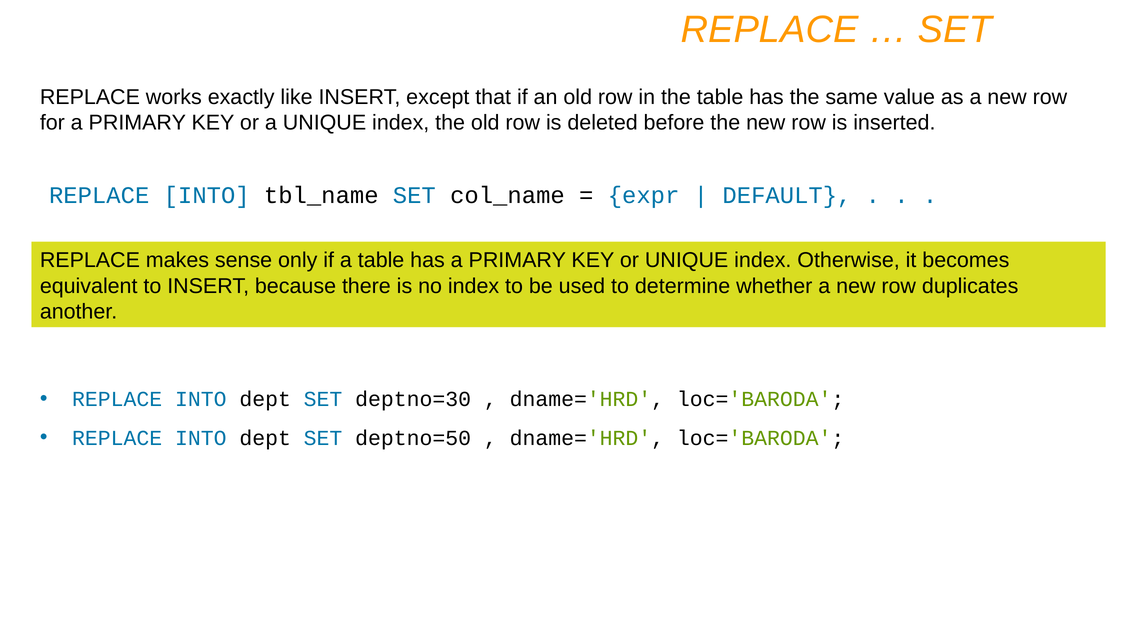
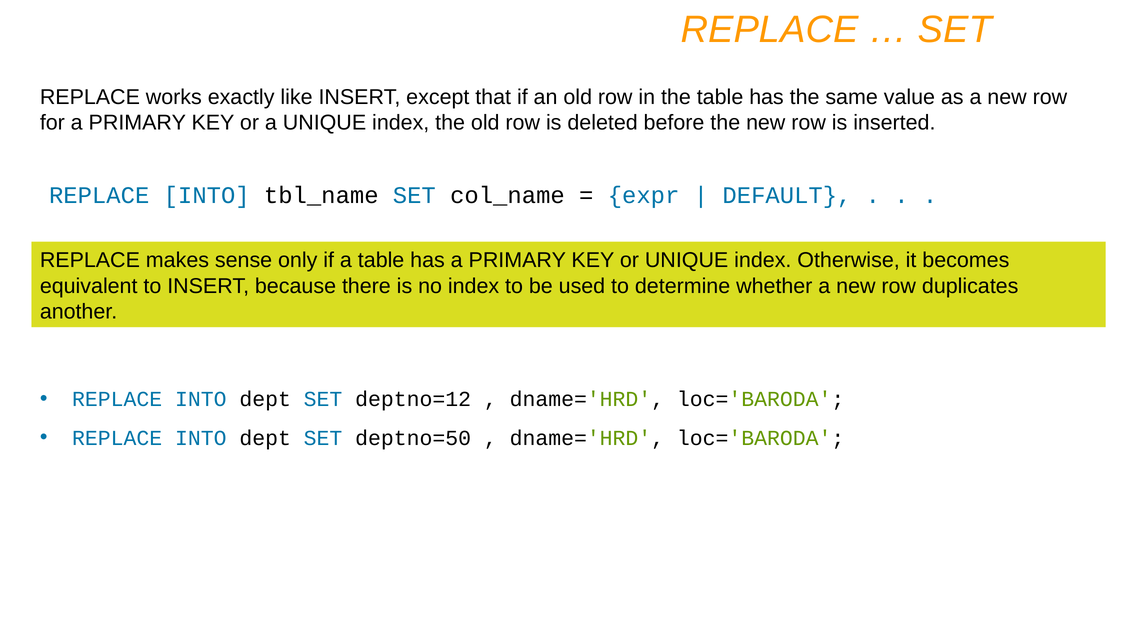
deptno=30: deptno=30 -> deptno=12 (413, 400)
